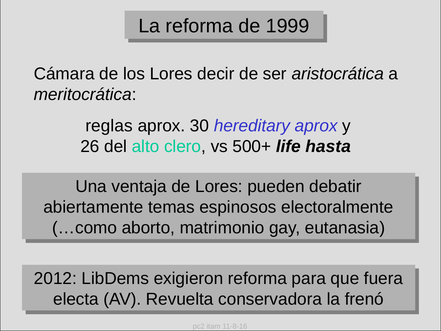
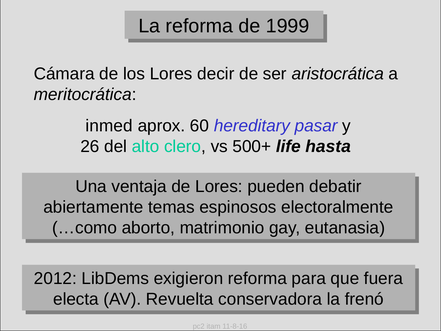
reglas: reglas -> inmed (109, 126)
30: 30 -> 60 (199, 126)
hereditary aprox: aprox -> pasar (316, 126)
